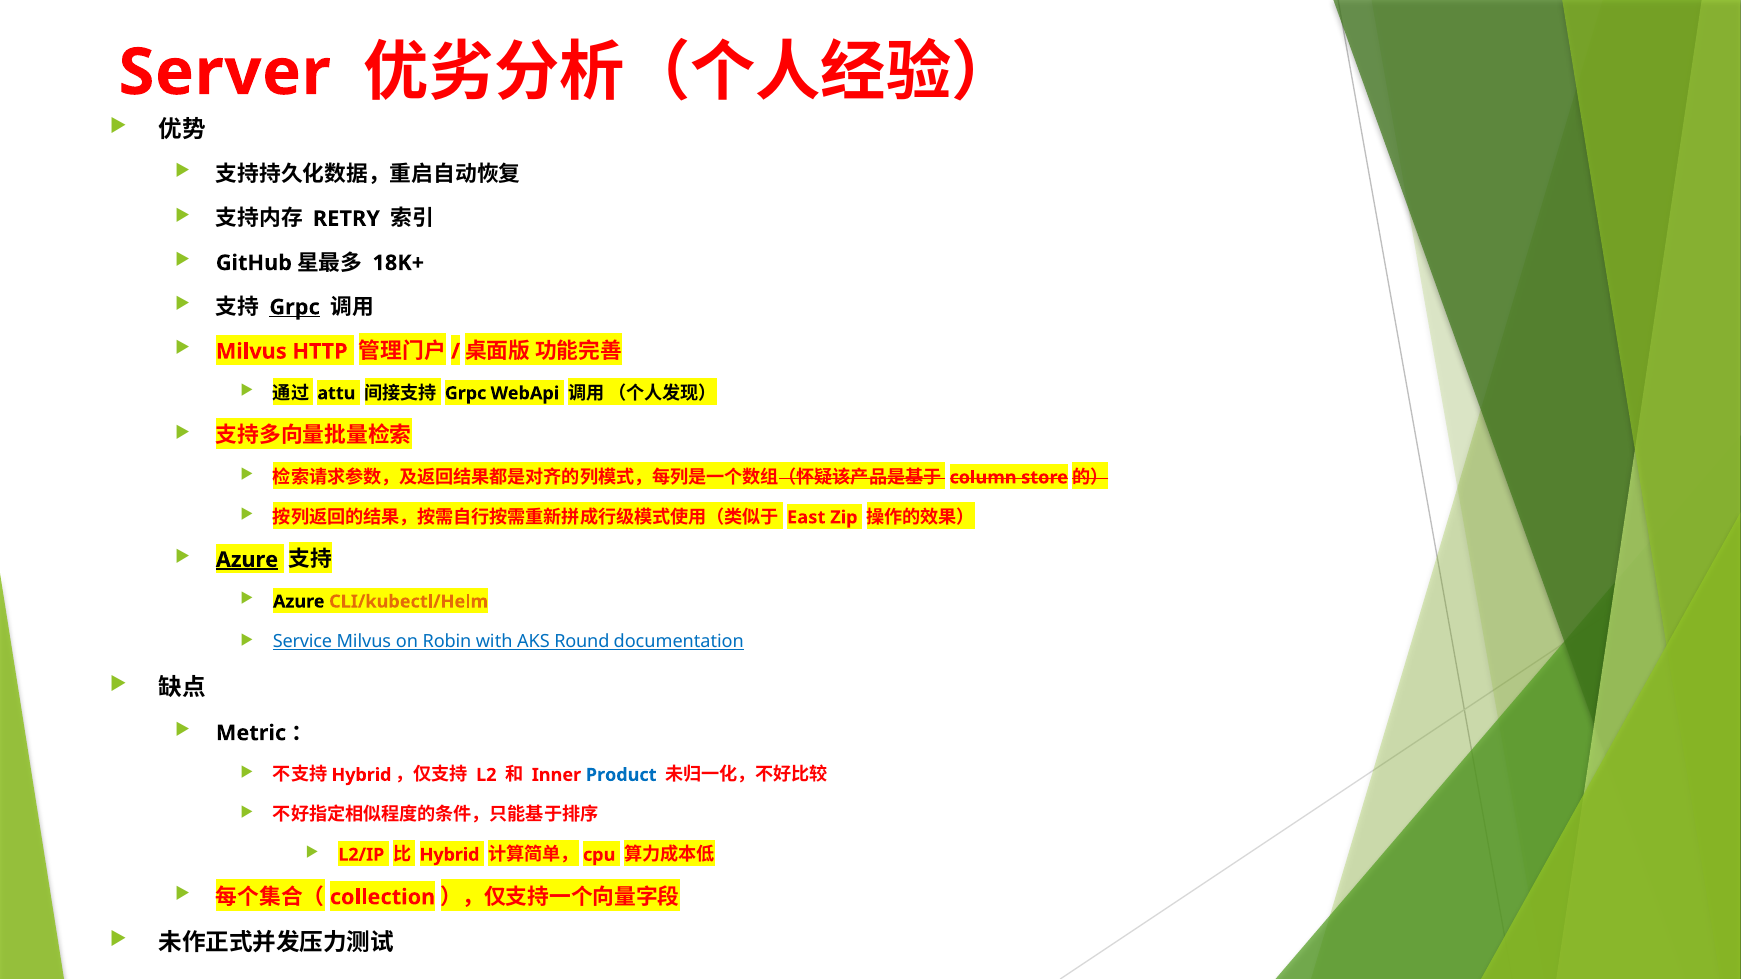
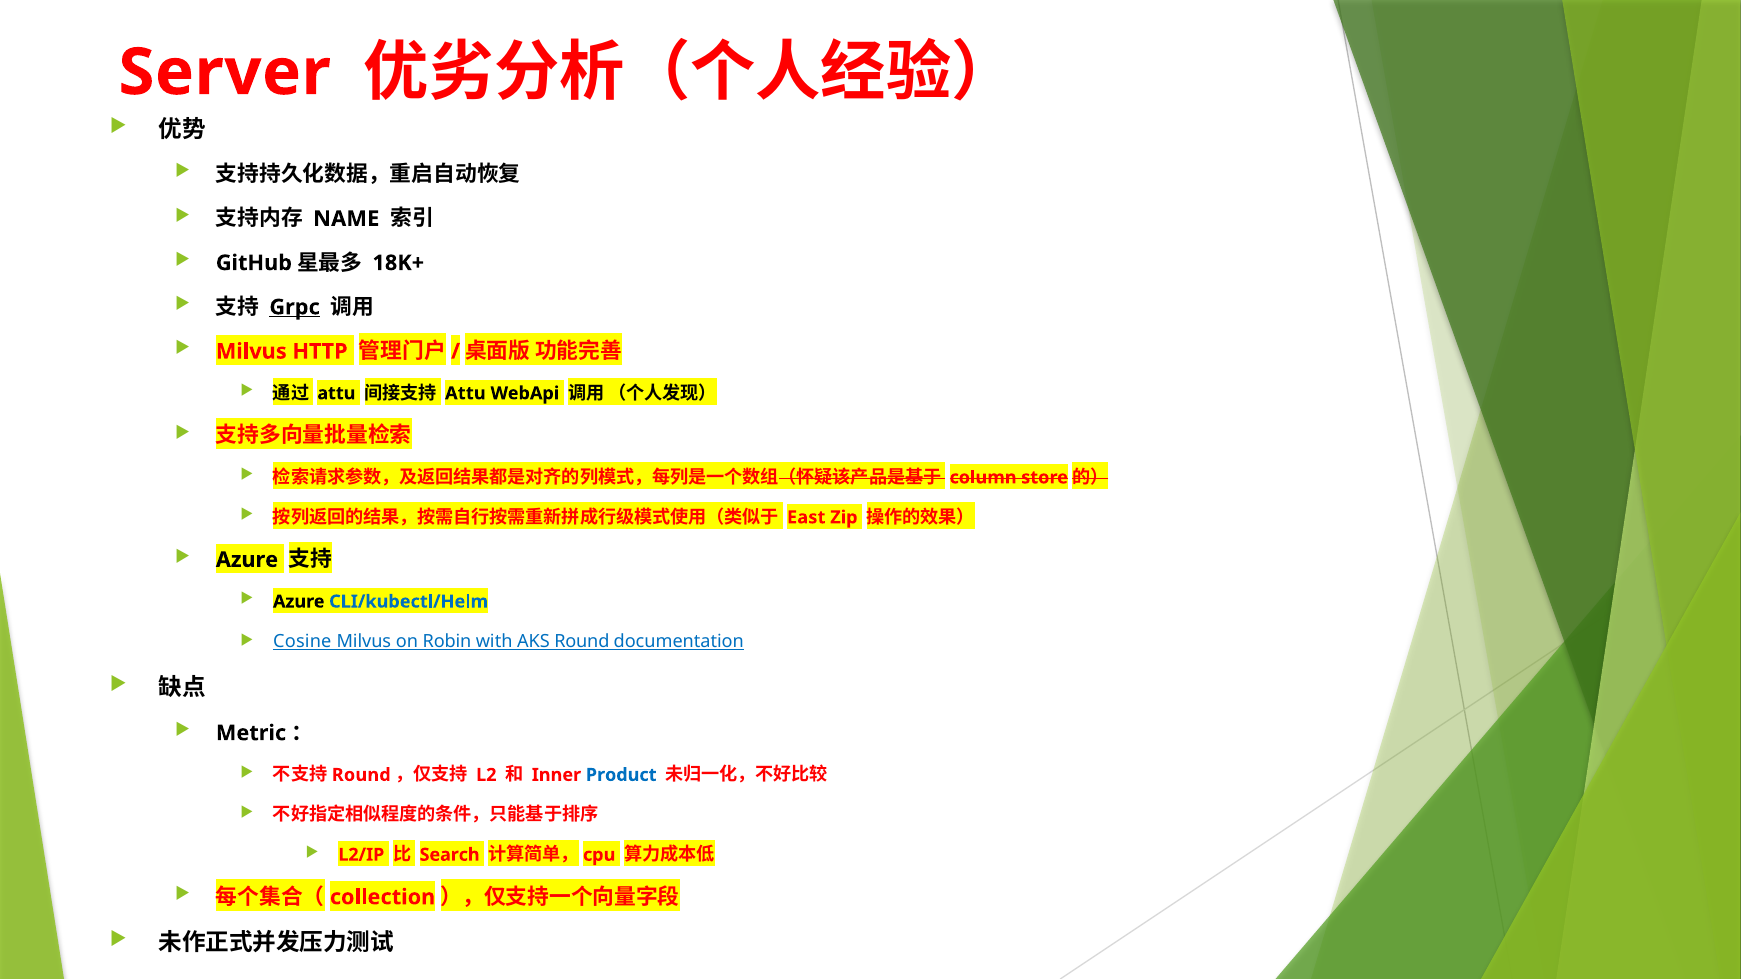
RETRY: RETRY -> NAME (346, 219)
Grpc: Grpc -> Attu (465, 393)
Azure underline: present -> none (247, 560)
CLI/kubectl/Helm colour: orange -> blue (409, 602)
Service: Service -> Cosine (302, 642)
Hybrid: Hybrid -> Round (361, 775)
Hybrid: Hybrid -> Search (450, 855)
